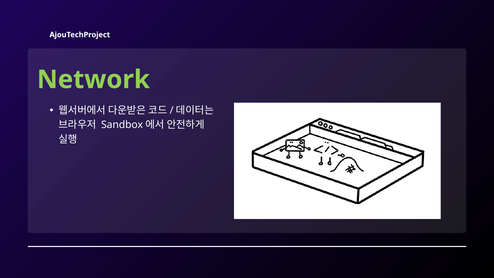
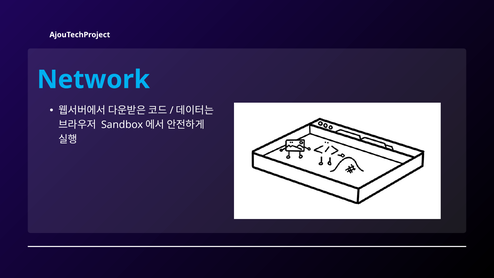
Network colour: light green -> light blue (93, 80)
